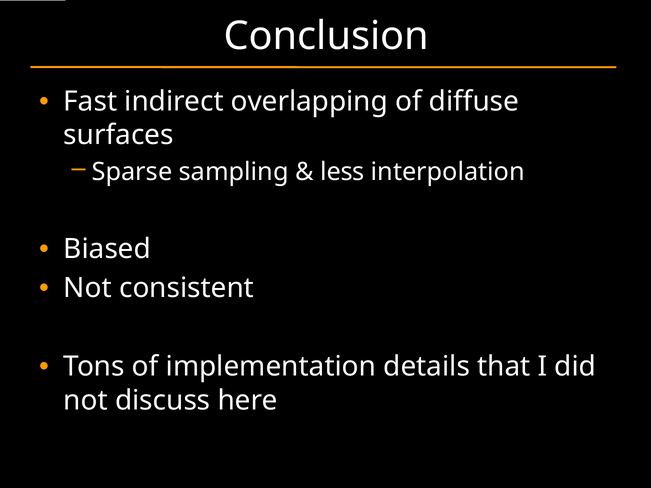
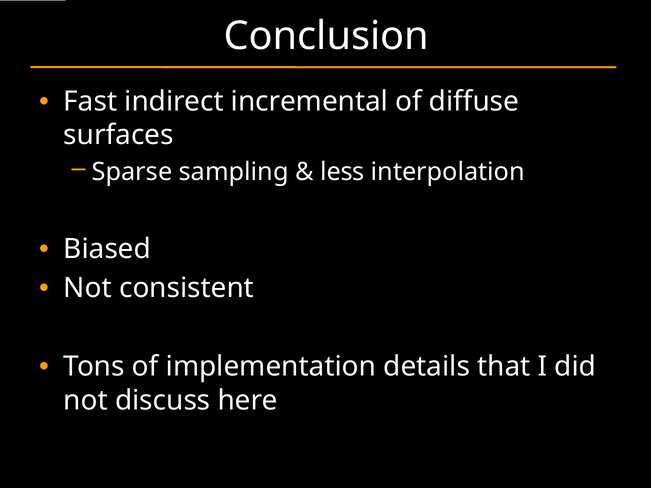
overlapping: overlapping -> incremental (309, 101)
